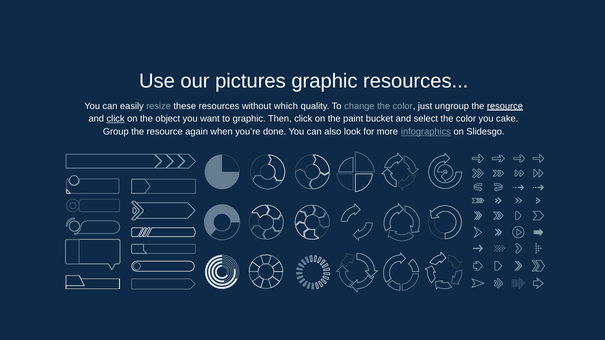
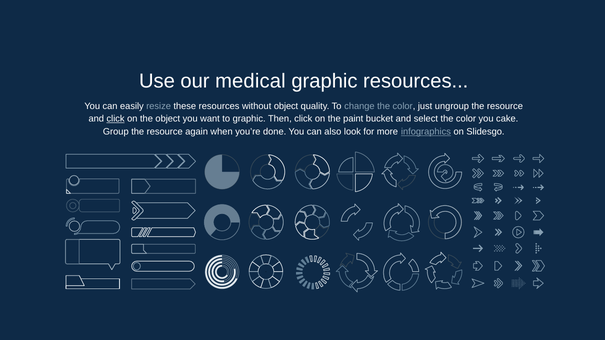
pictures: pictures -> medical (250, 81)
without which: which -> object (286, 106)
resource underline: present -> none (505, 106)
